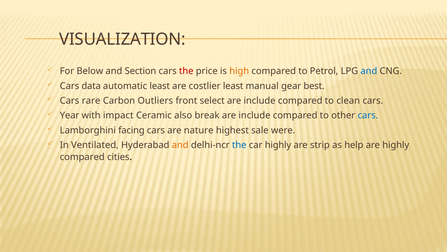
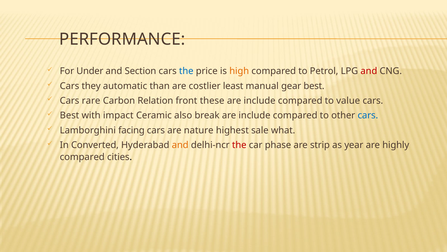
VISUALIZATION: VISUALIZATION -> PERFORMANCE (122, 39)
Below: Below -> Under (90, 71)
the colour: red -> blue (186, 71)
and colour: blue -> red (369, 71)
data: data -> they (91, 86)
automatic least: least -> than (160, 86)
Outliers: Outliers -> Relation (155, 101)
select: select -> these (212, 101)
clean: clean -> value (348, 101)
Year: Year -> Best (69, 115)
were: were -> what (283, 130)
Ventilated: Ventilated -> Converted (95, 145)
the colour: blue -> red (239, 145)
car highly: highly -> phase (278, 145)
help: help -> year (354, 145)
